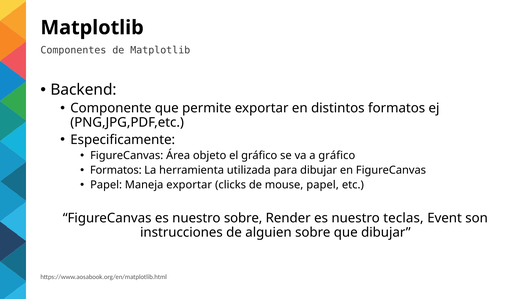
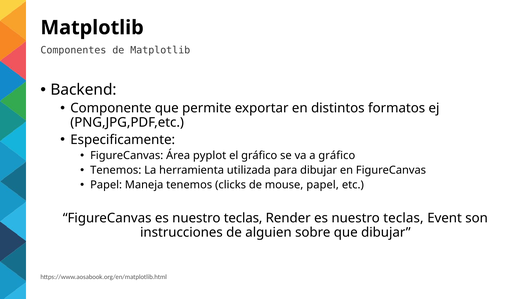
objeto: objeto -> pyplot (210, 155)
Formatos: Formatos -> Tenemos (116, 170)
Maneja exportar: exportar -> tenemos (189, 185)
FigureCanvas es nuestro sobre: sobre -> teclas (243, 218)
